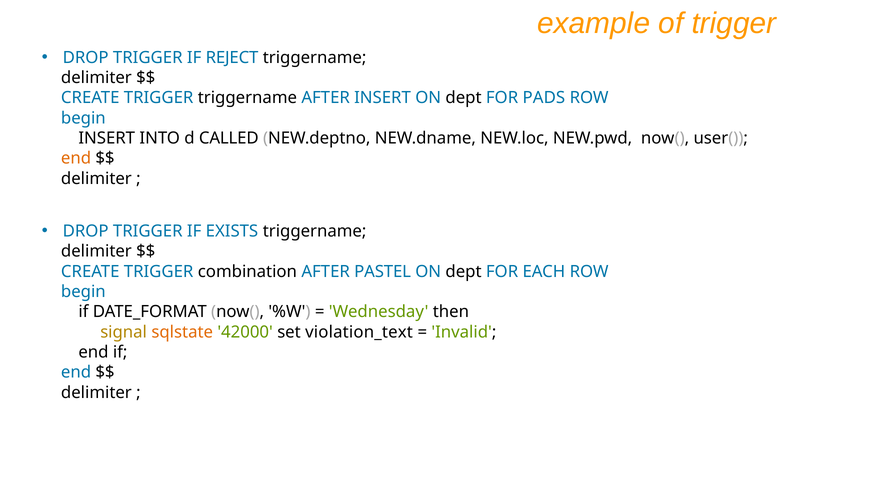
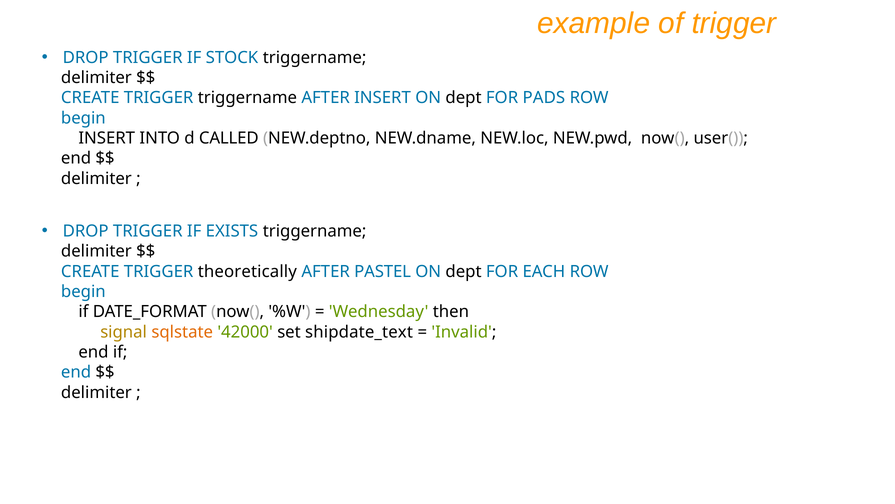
REJECT: REJECT -> STOCK (232, 57)
end colour: orange -> black (76, 158)
combination: combination -> theoretically (247, 271)
violation_text: violation_text -> shipdate_text (359, 332)
